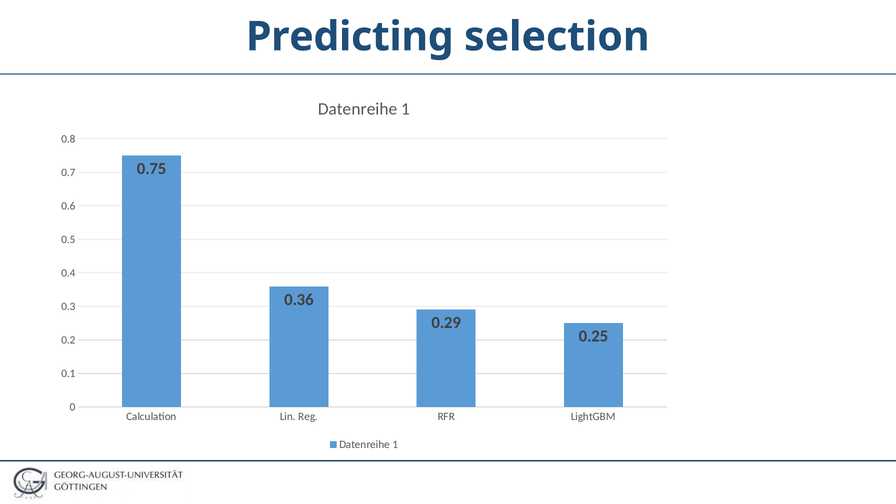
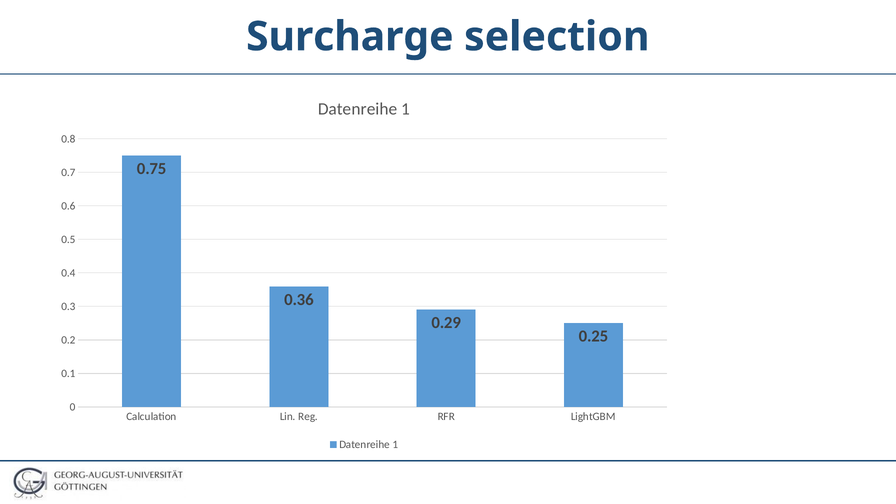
Predicting: Predicting -> Surcharge (350, 37)
